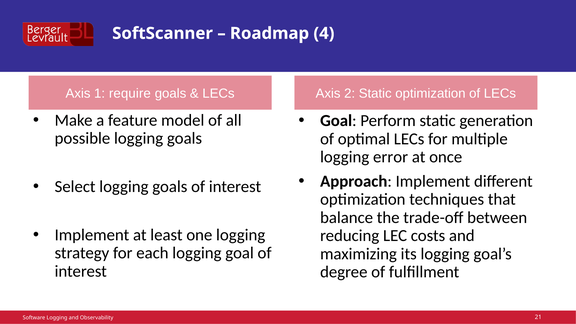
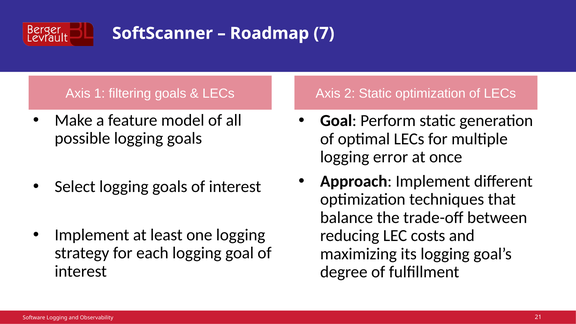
4: 4 -> 7 (324, 33)
require: require -> filtering (130, 94)
